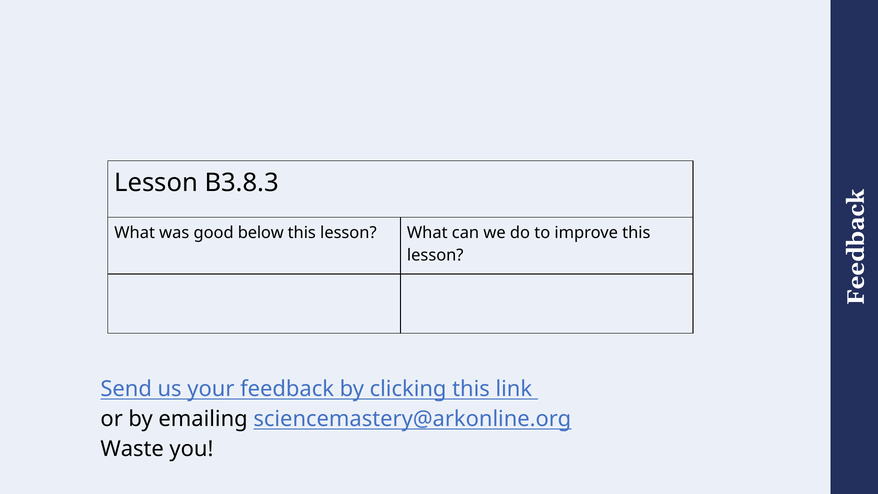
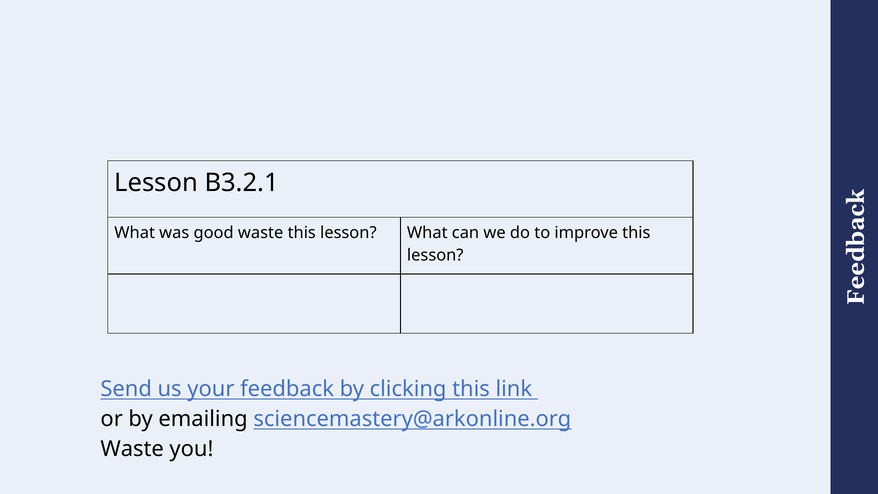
B3.8.3: B3.8.3 -> B3.2.1 (242, 183)
good below: below -> waste (261, 233)
